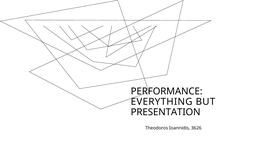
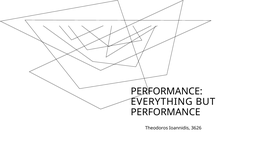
PRESENTATION: PRESENTATION -> PERFORMANCE (166, 112)
